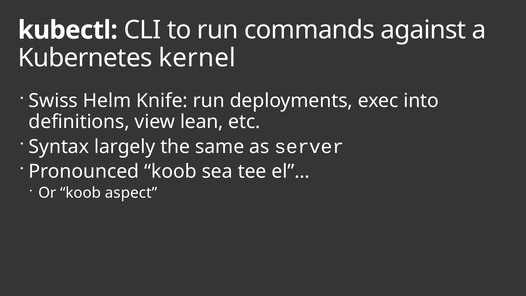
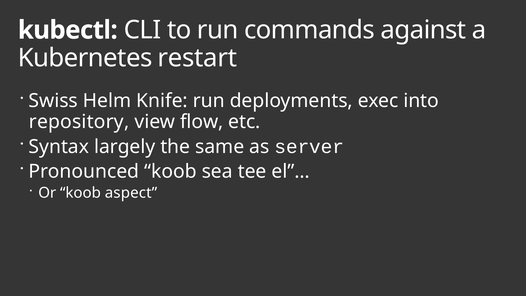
kernel: kernel -> restart (197, 58)
definitions: definitions -> repository (79, 122)
lean: lean -> flow (202, 122)
